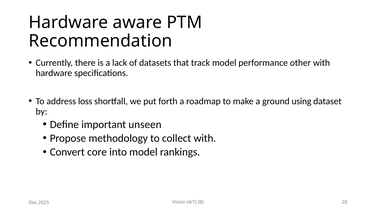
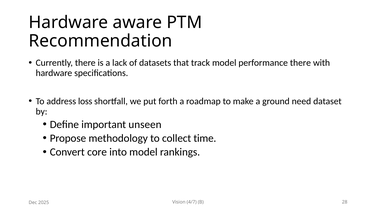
performance other: other -> there (300, 63)
using: using -> need (301, 101)
collect with: with -> time (205, 138)
